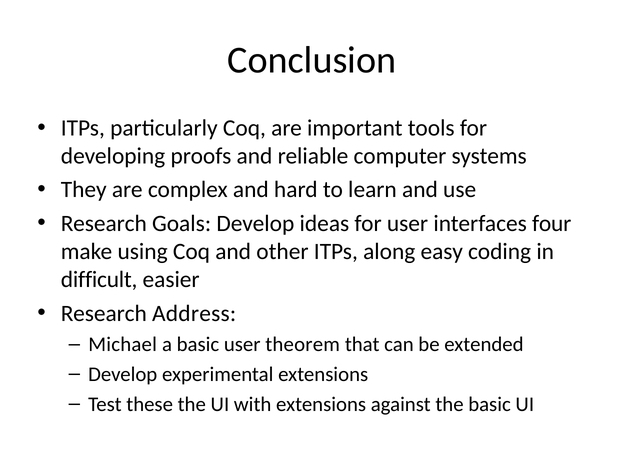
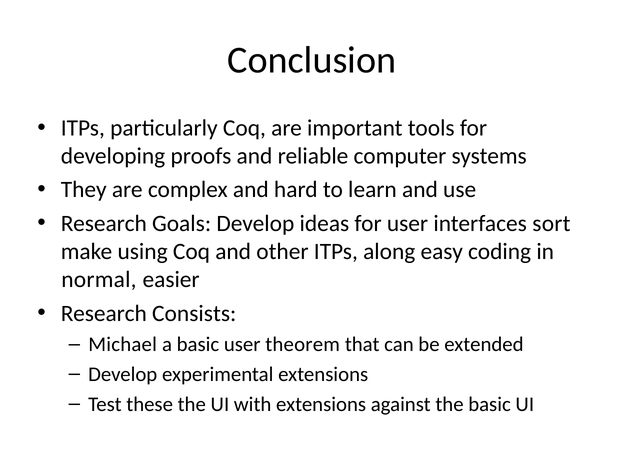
four: four -> sort (551, 223)
difficult: difficult -> normal (99, 280)
Address: Address -> Consists (194, 313)
